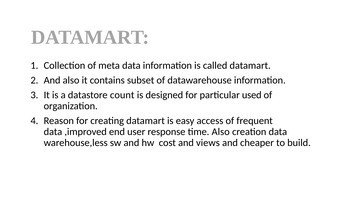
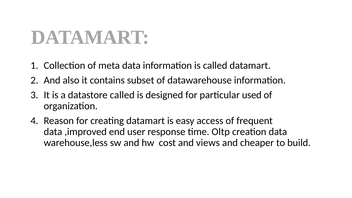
datastore count: count -> called (122, 95)
time Also: Also -> Oltp (221, 132)
